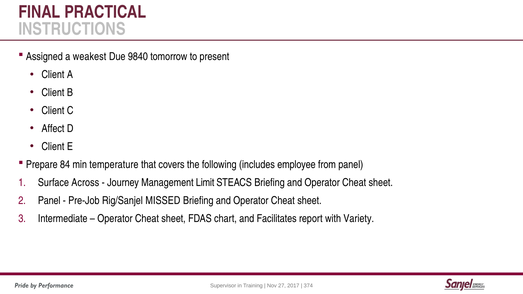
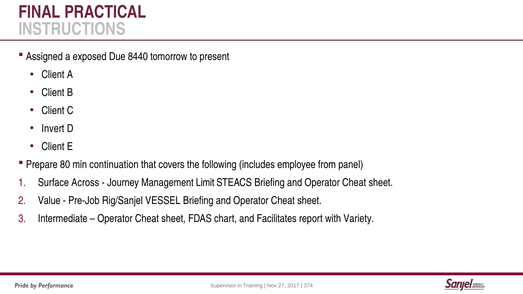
weakest: weakest -> exposed (90, 57)
9840: 9840 -> 8440 (138, 57)
Affect: Affect -> Invert (53, 129)
84: 84 -> 80 (65, 165)
temperature: temperature -> continuation (114, 165)
Panel: Panel -> Value (49, 201)
MISSED: MISSED -> VESSEL (163, 201)
